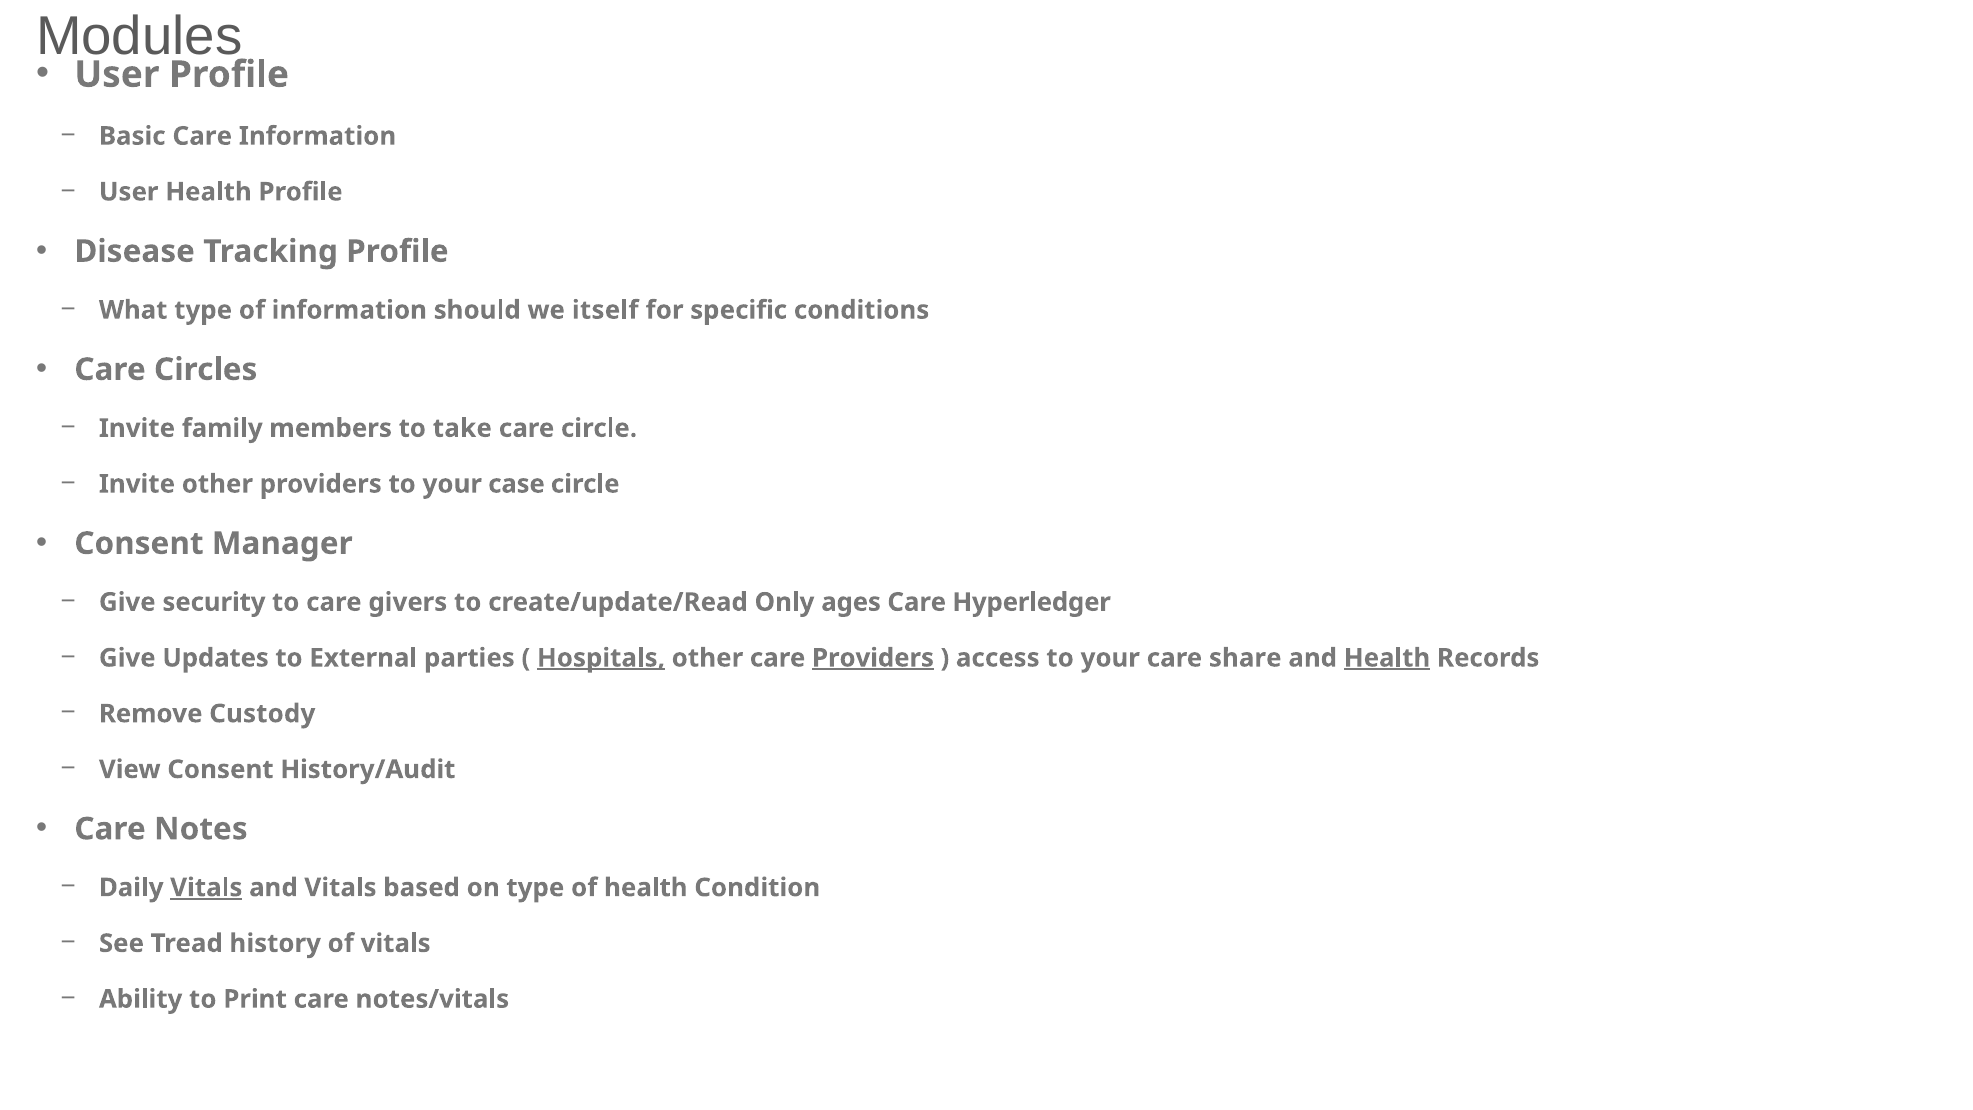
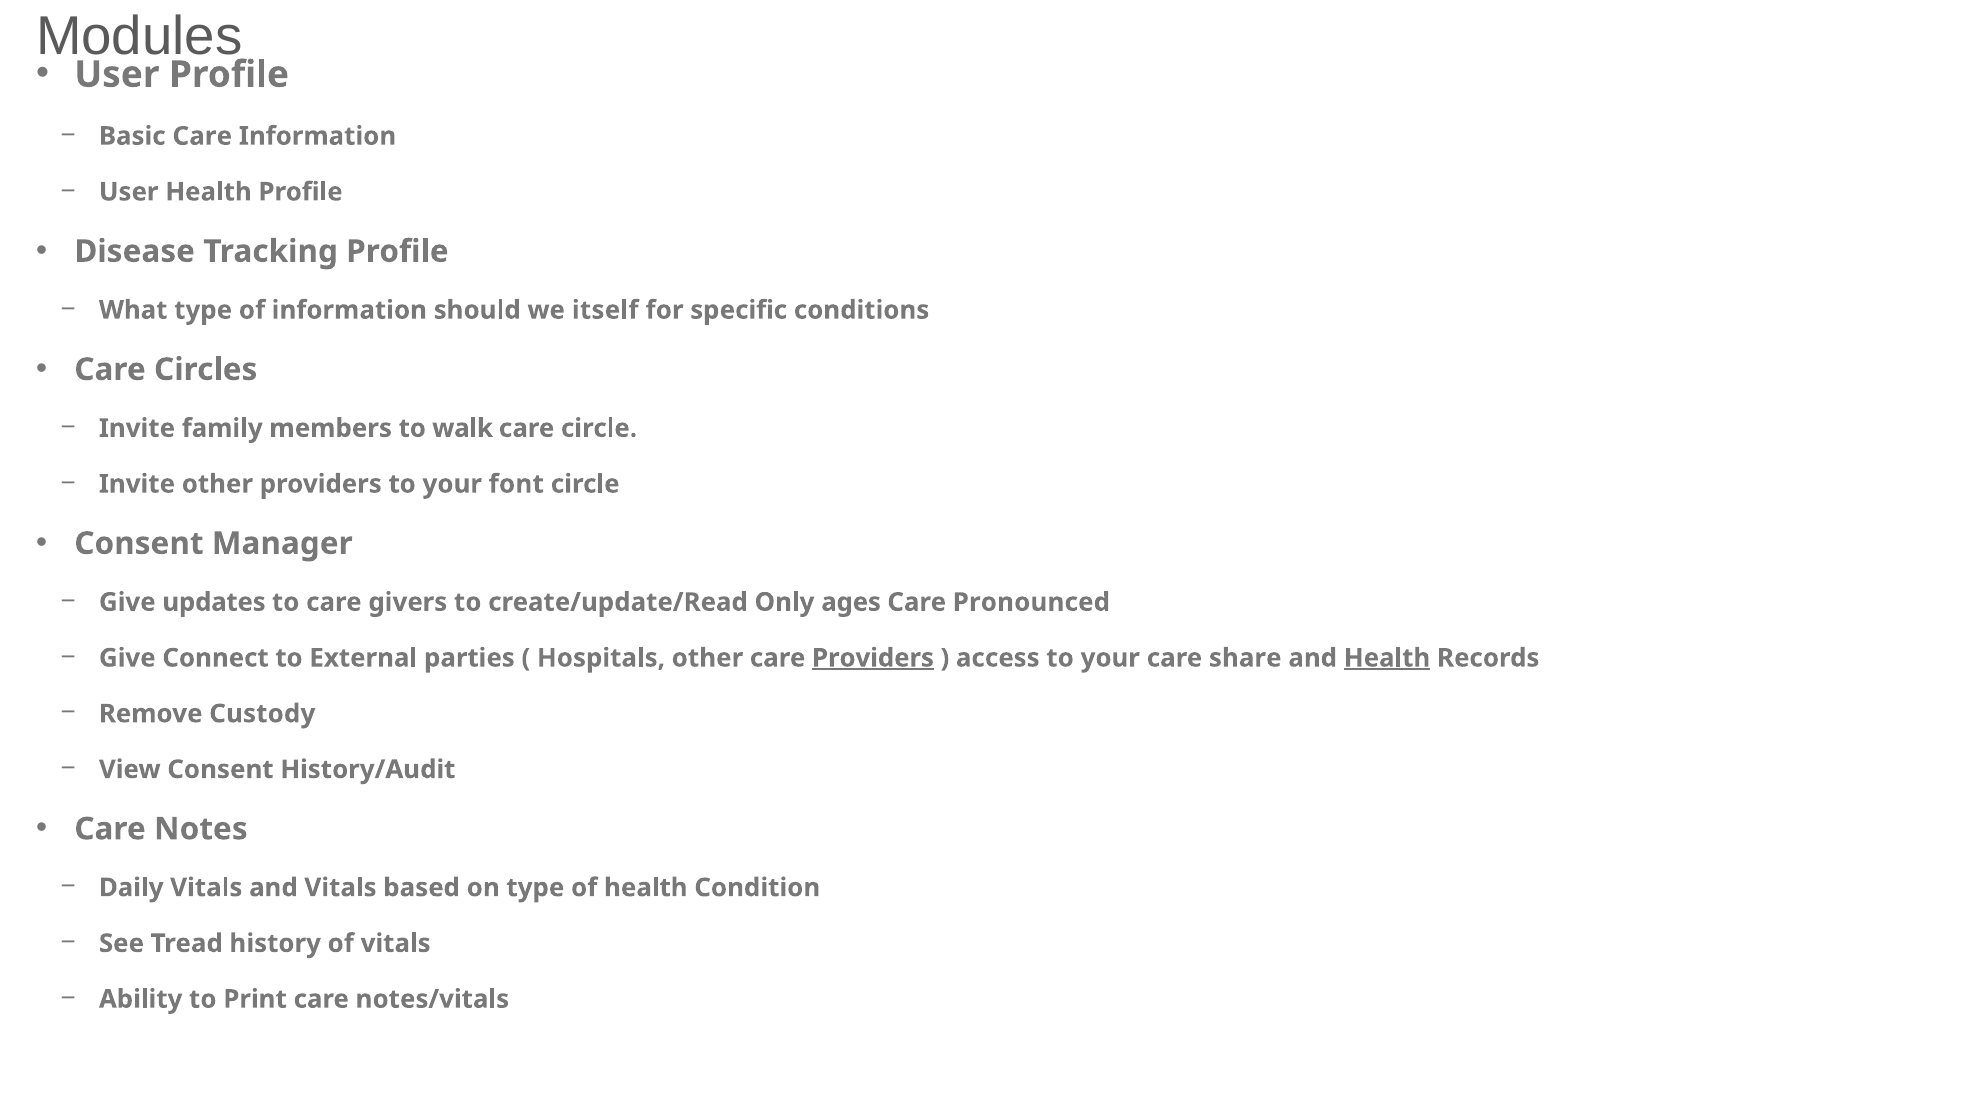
take: take -> walk (463, 428)
case: case -> font (516, 484)
security: security -> updates (214, 602)
Hyperledger: Hyperledger -> Pronounced (1031, 602)
Updates: Updates -> Connect (215, 658)
Hospitals underline: present -> none (601, 658)
Vitals underline: present -> none (206, 888)
